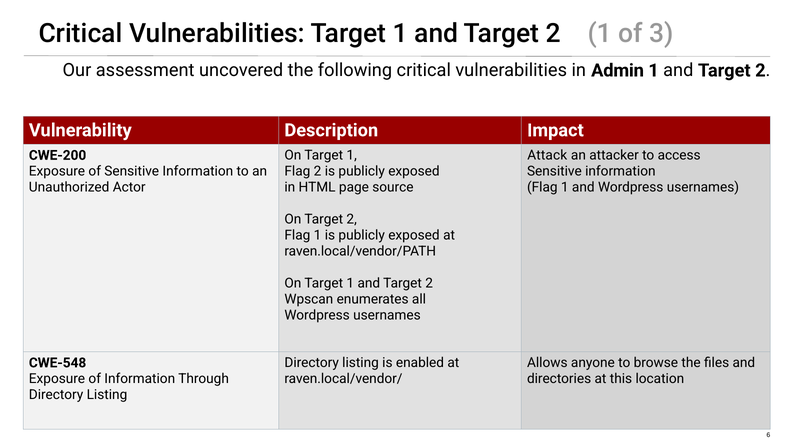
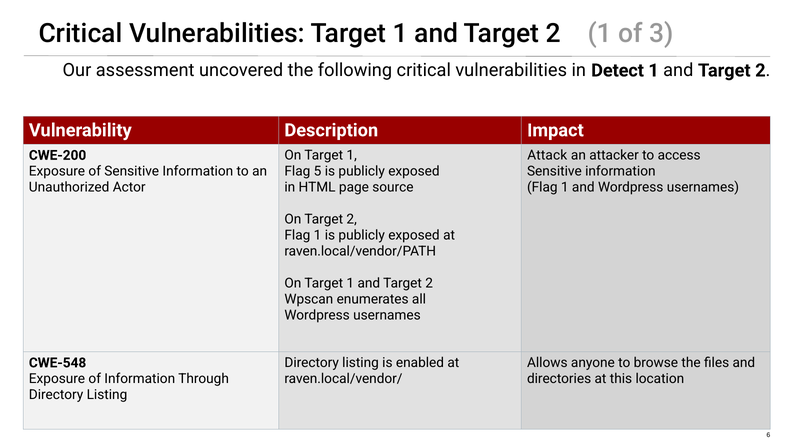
Admin: Admin -> Detect (618, 70)
Flag 2: 2 -> 5 (318, 171)
